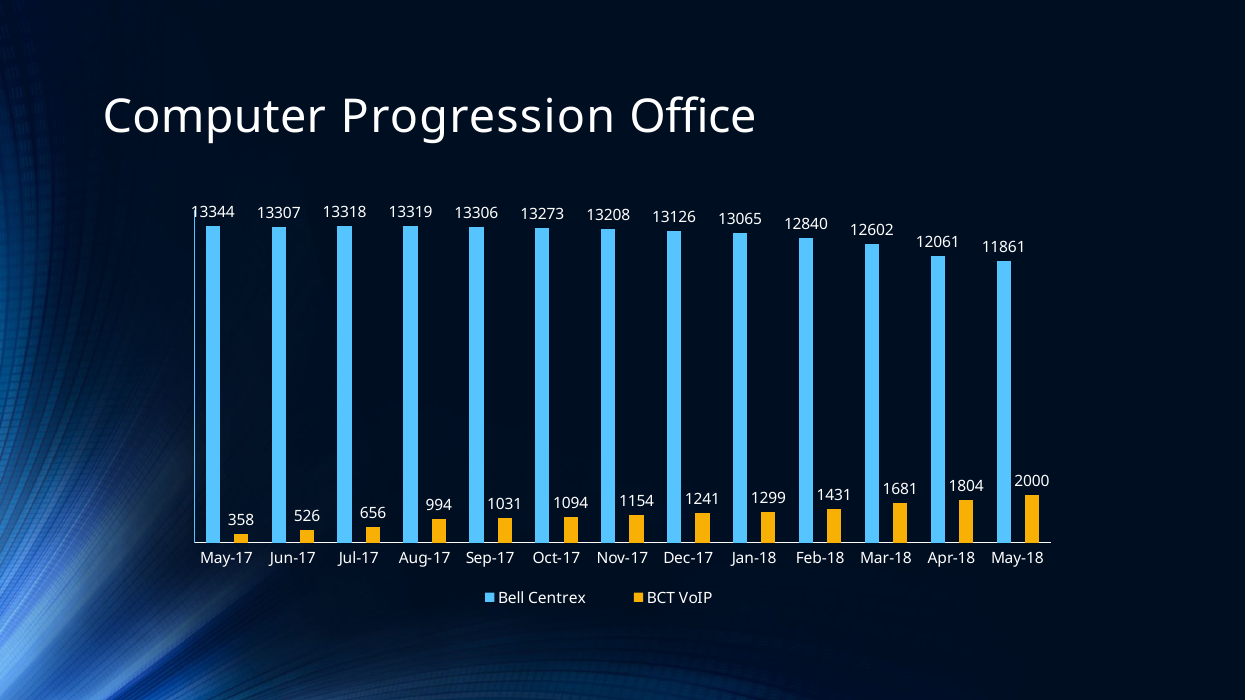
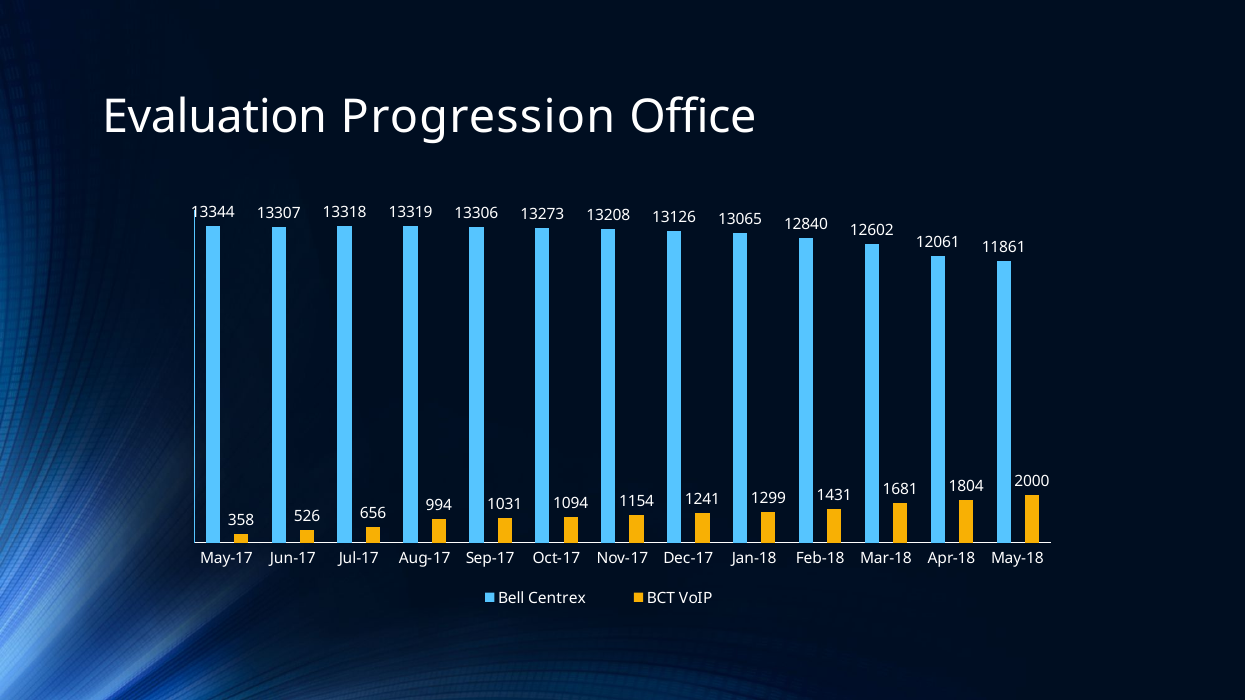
Computer: Computer -> Evaluation (215, 118)
